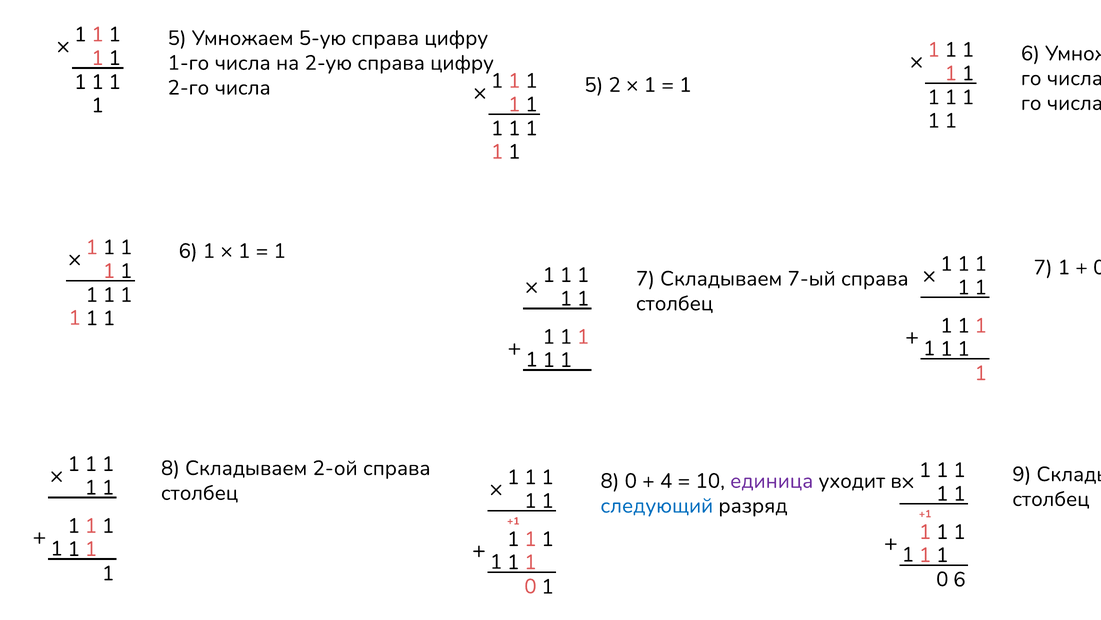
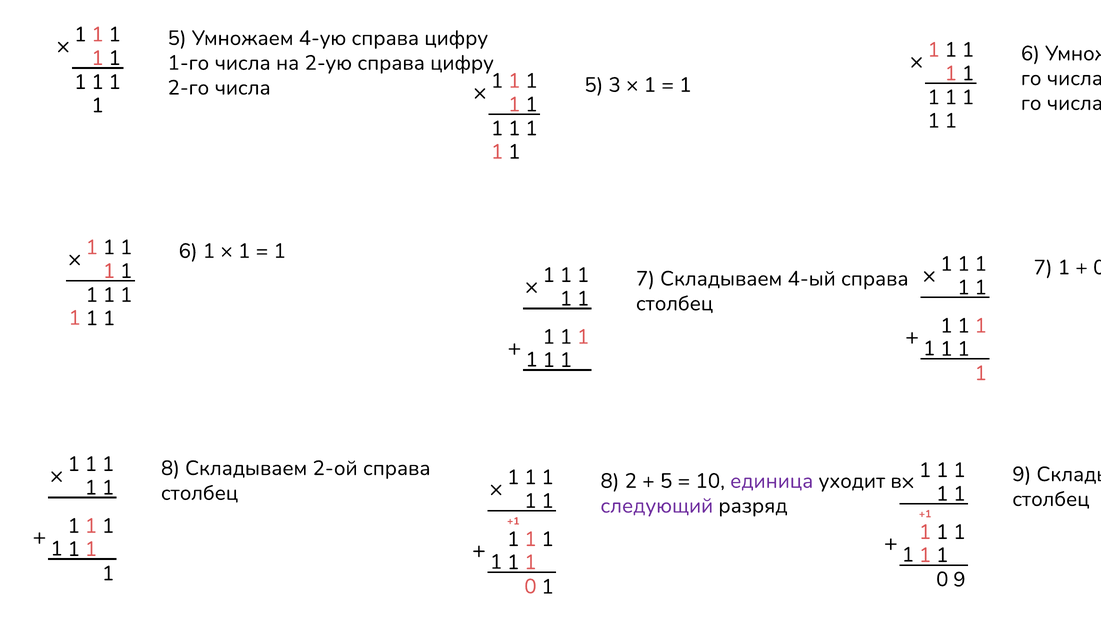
5-ую: 5-ую -> 4-ую (322, 38)
2: 2 -> 3 (615, 85)
7-ый: 7-ый -> 4-ый (812, 278)
8 0: 0 -> 2 (631, 480)
4: 4 -> 5 (666, 480)
следующий colour: blue -> purple (657, 505)
6: 6 -> 9 (959, 579)
